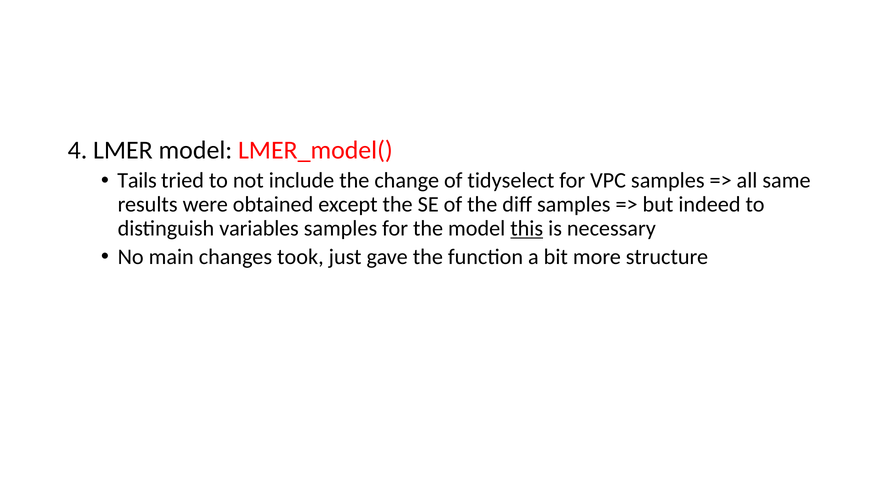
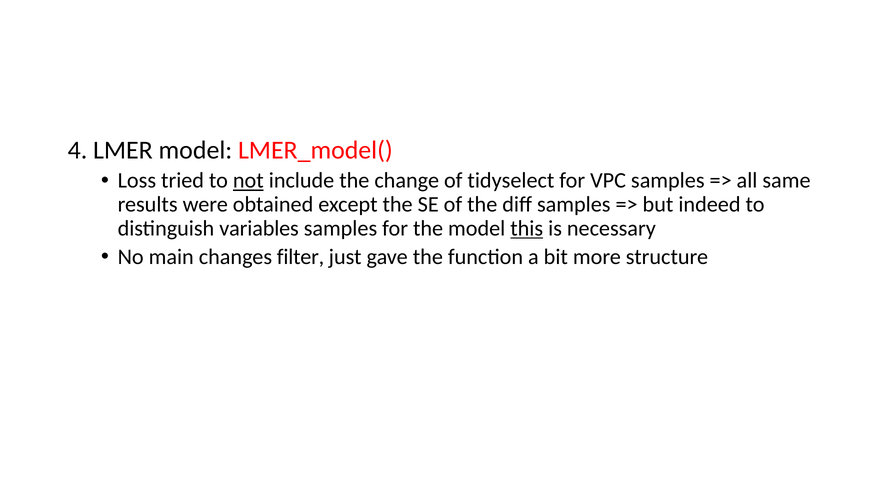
Tails: Tails -> Loss (137, 181)
not underline: none -> present (248, 181)
took: took -> filter (301, 257)
